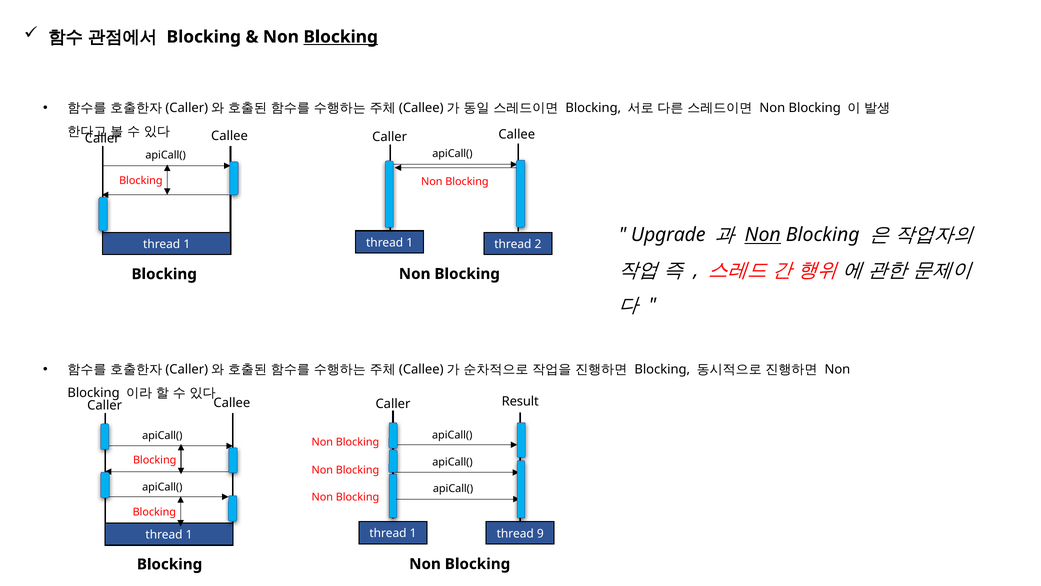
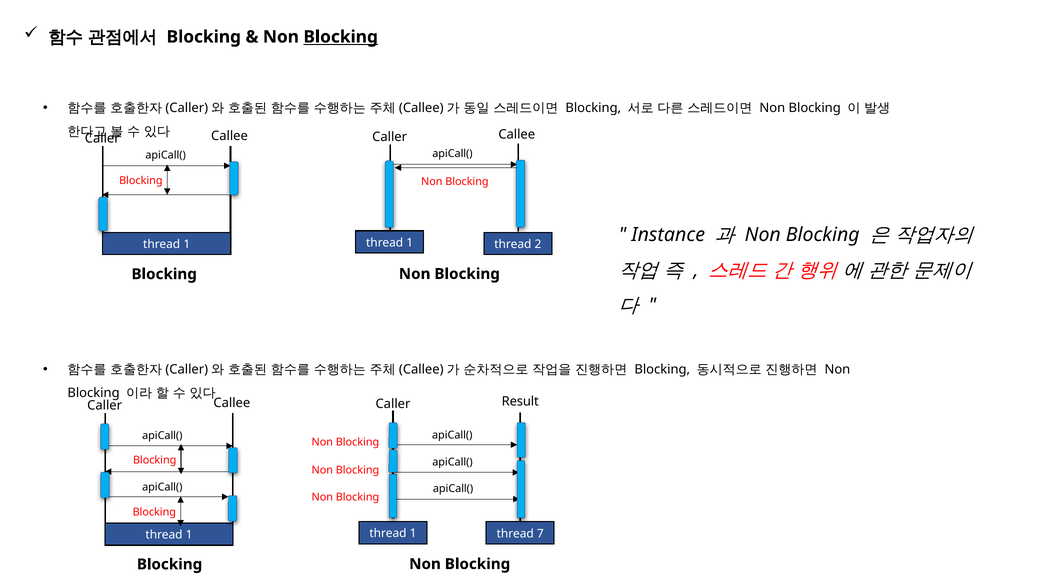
Upgrade: Upgrade -> Instance (668, 235)
Non underline: present -> none (763, 235)
9: 9 -> 7 (540, 533)
